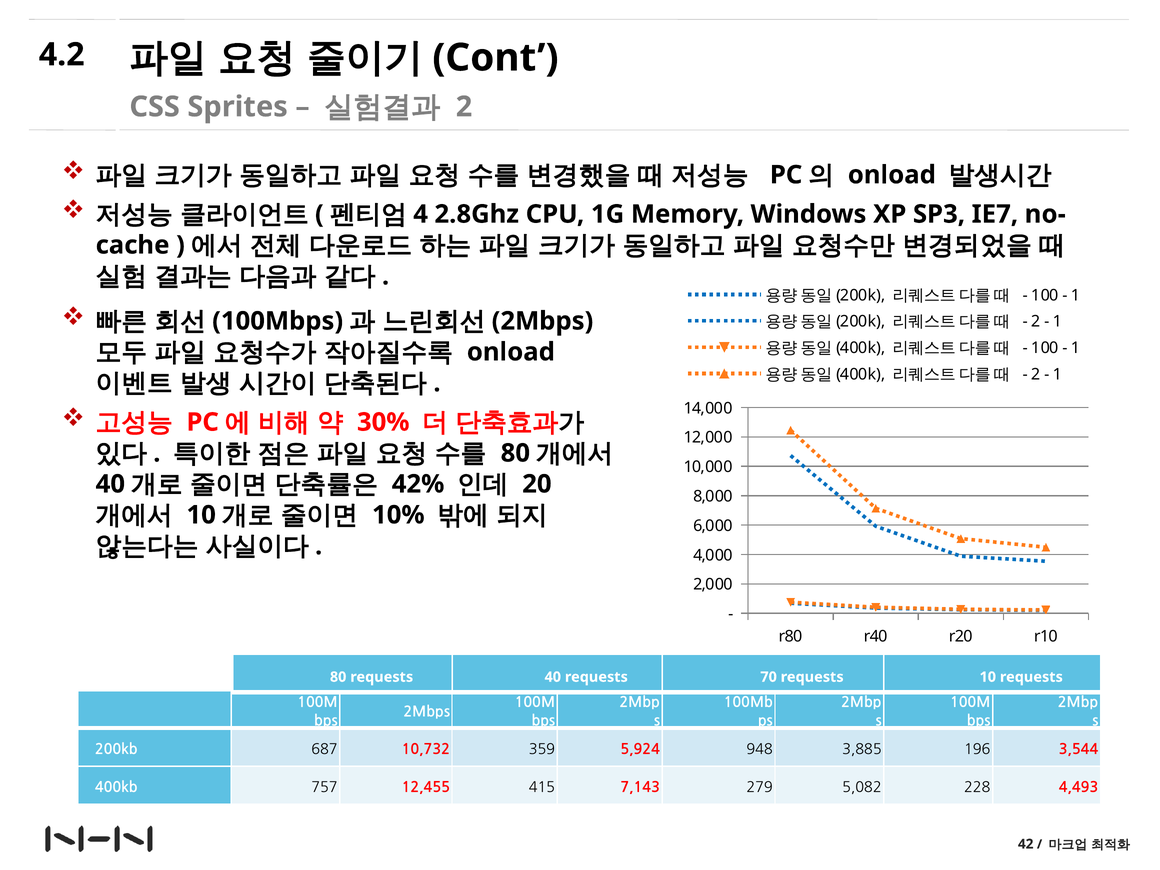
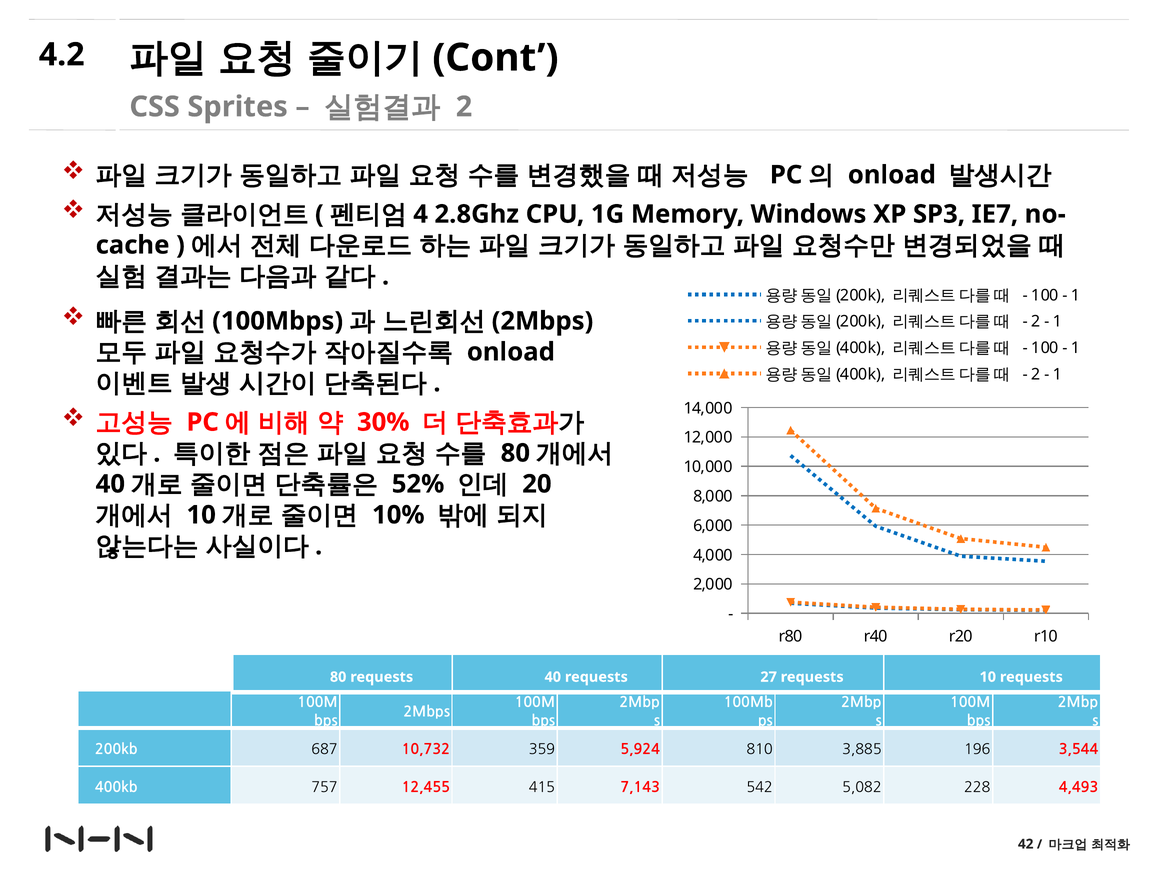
42%: 42% -> 52% (418, 484)
70: 70 -> 27 (769, 677)
948: 948 -> 810 (760, 750)
279: 279 -> 542 (760, 788)
